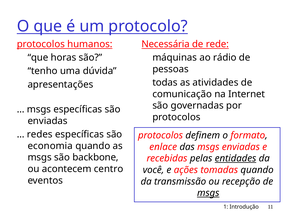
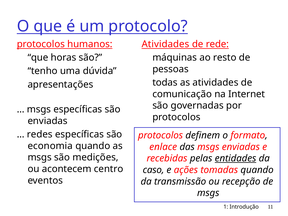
Necessária: Necessária -> Atividades (166, 44)
rádio: rádio -> resto (225, 58)
backbone: backbone -> medições (95, 157)
você: você -> caso (153, 170)
msgs underline: present -> none (208, 193)
